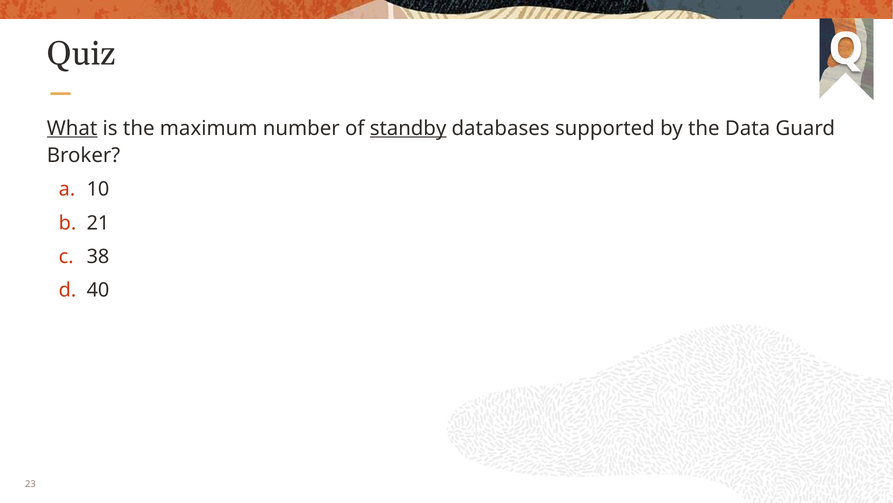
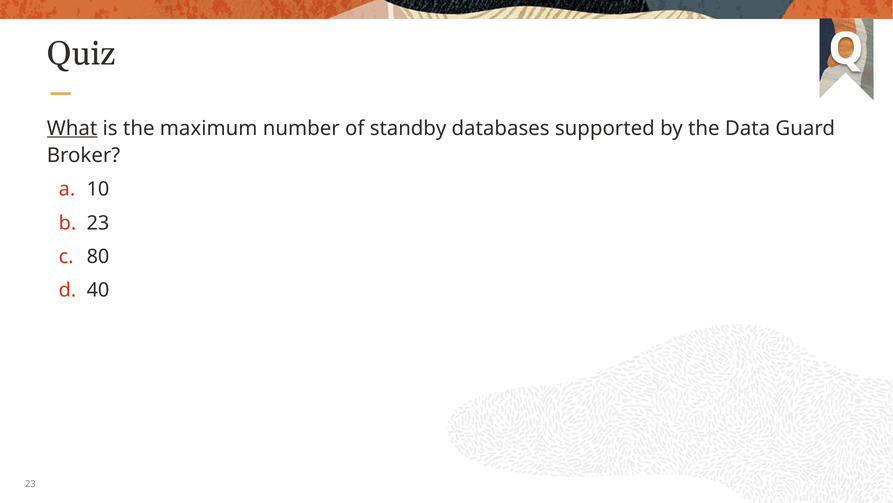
standby underline: present -> none (408, 128)
21: 21 -> 23 (98, 223)
38: 38 -> 80 (98, 256)
